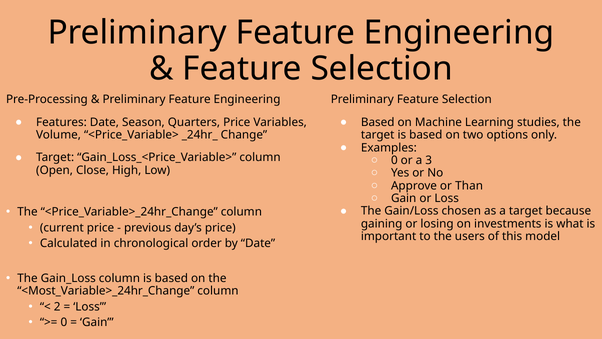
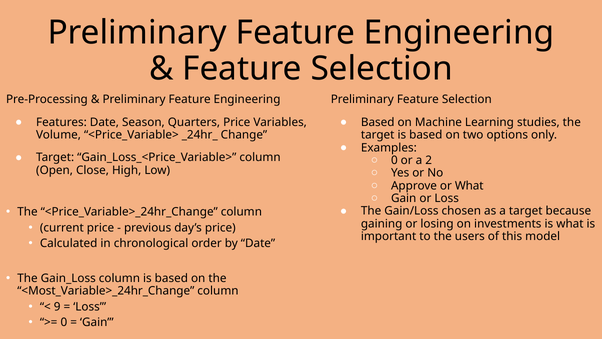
3: 3 -> 2 (429, 160)
or Than: Than -> What (469, 186)
2: 2 -> 9 (57, 306)
